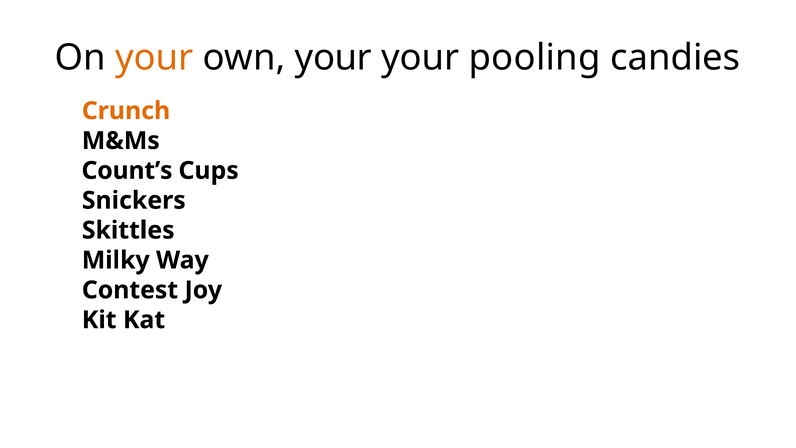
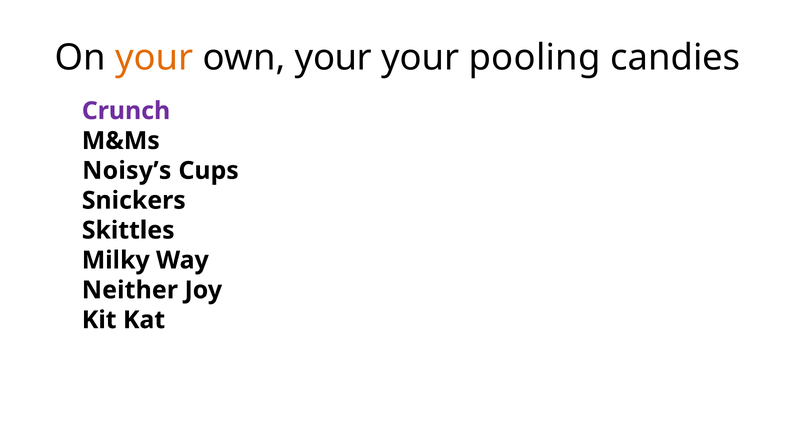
Crunch colour: orange -> purple (126, 111)
Count’s: Count’s -> Noisy’s (127, 171)
Contest: Contest -> Neither (130, 290)
